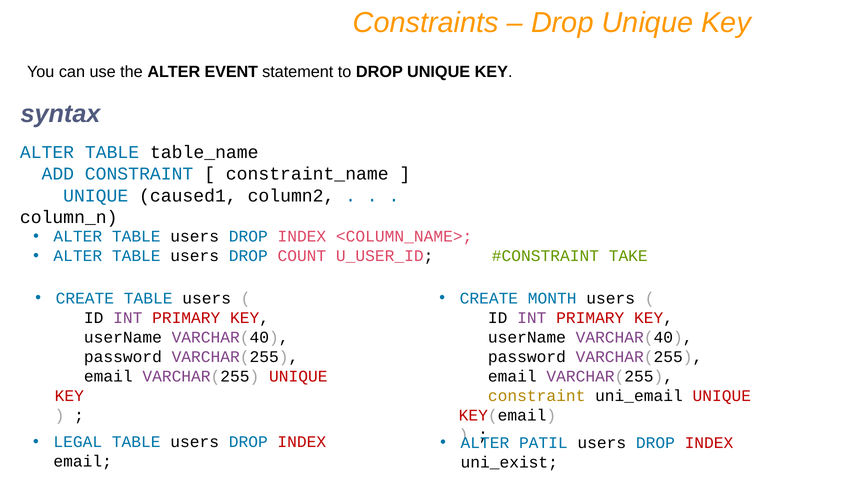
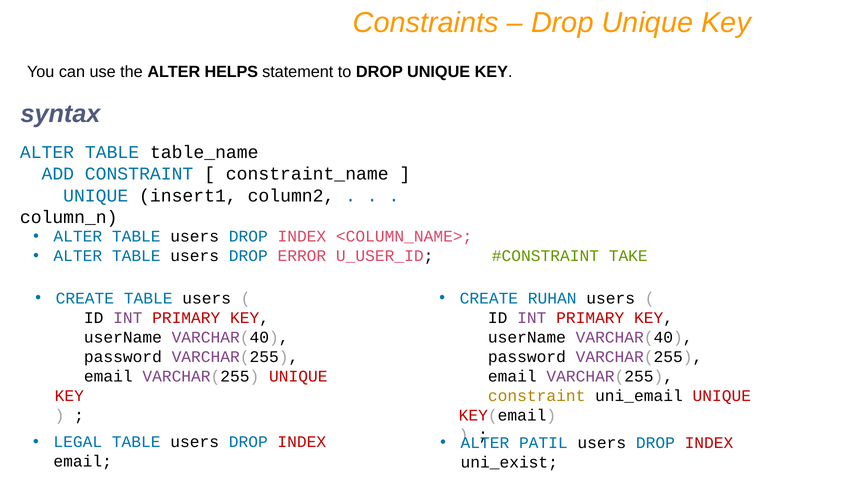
EVENT: EVENT -> HELPS (231, 72)
caused1: caused1 -> insert1 (188, 196)
COUNT: COUNT -> ERROR (302, 256)
MONTH: MONTH -> RUHAN (552, 299)
